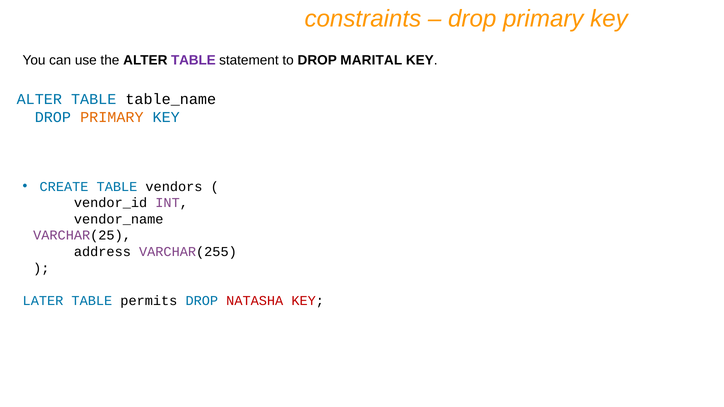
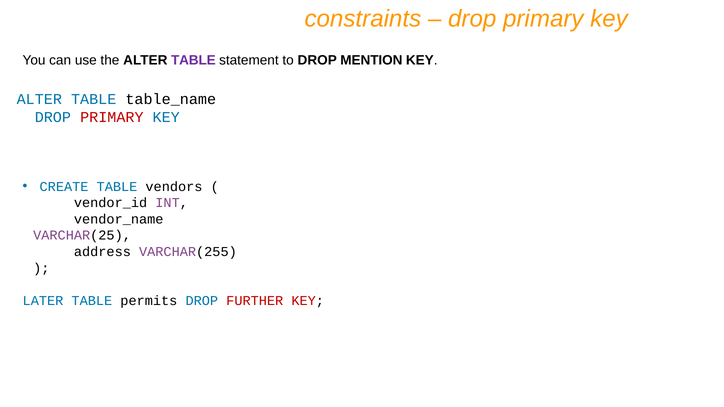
MARITAL: MARITAL -> MENTION (371, 60)
PRIMARY colour: orange -> red (112, 117)
NATASHA: NATASHA -> FURTHER (255, 301)
